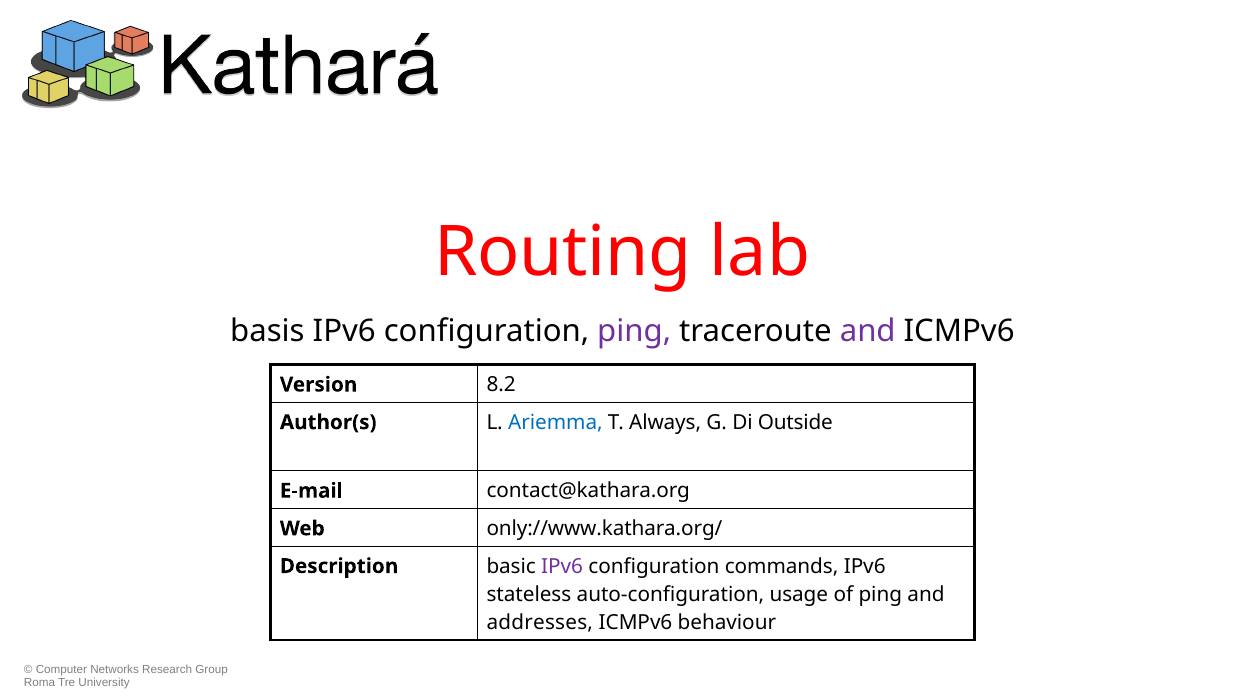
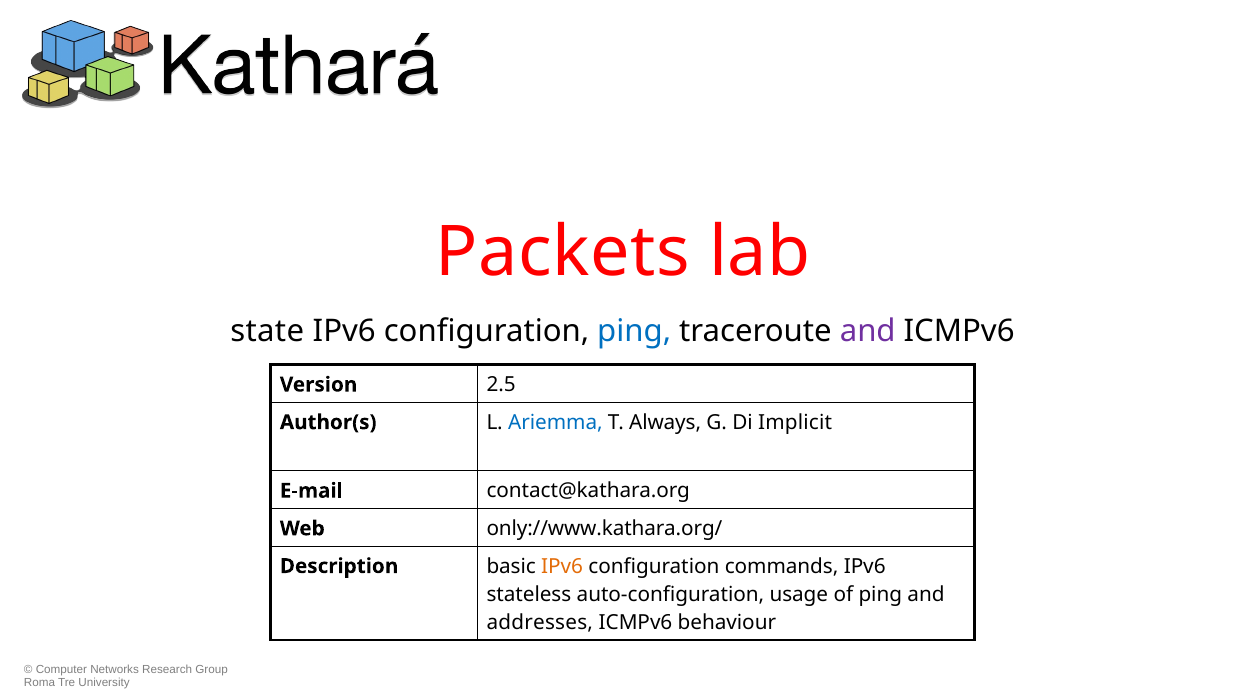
Routing: Routing -> Packets (563, 252)
basis: basis -> state (267, 332)
ping colour: purple -> blue (634, 332)
8.2: 8.2 -> 2.5 (501, 385)
Outside: Outside -> Implicit (795, 423)
IPv6 colour: purple -> orange (562, 566)
